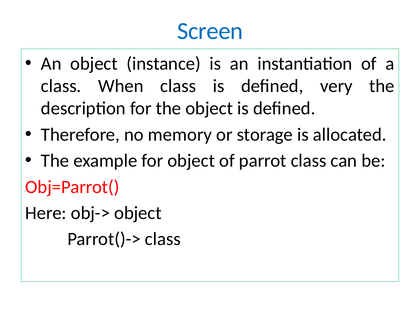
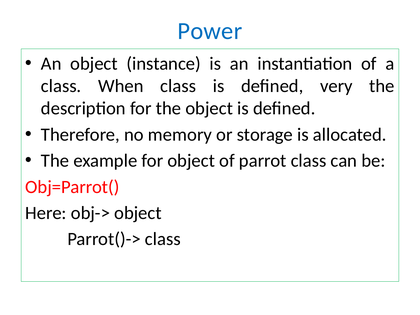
Screen: Screen -> Power (210, 31)
